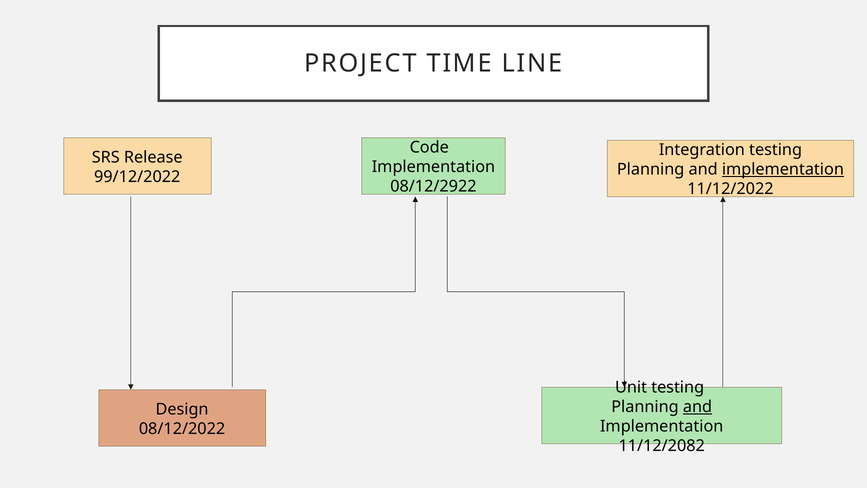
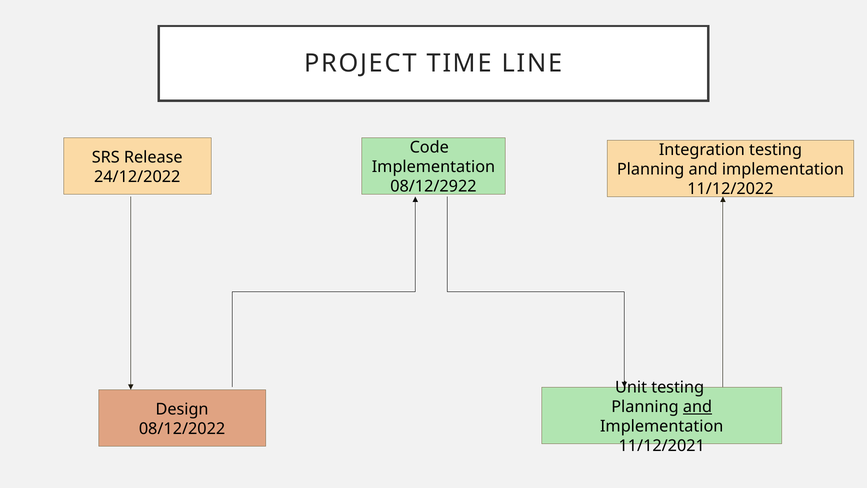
implementation underline: present -> none (783, 169)
99/12/2022: 99/12/2022 -> 24/12/2022 (137, 177)
11/12/2082: 11/12/2082 -> 11/12/2021 (662, 446)
